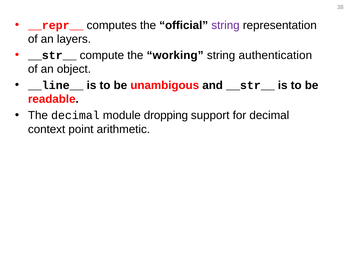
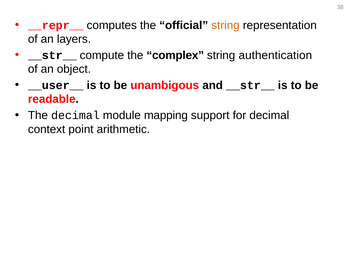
string colour: purple -> orange (225, 25)
working: working -> complex (175, 55)
__line__: __line__ -> __user__ (56, 85)
dropping: dropping -> mapping (166, 115)
